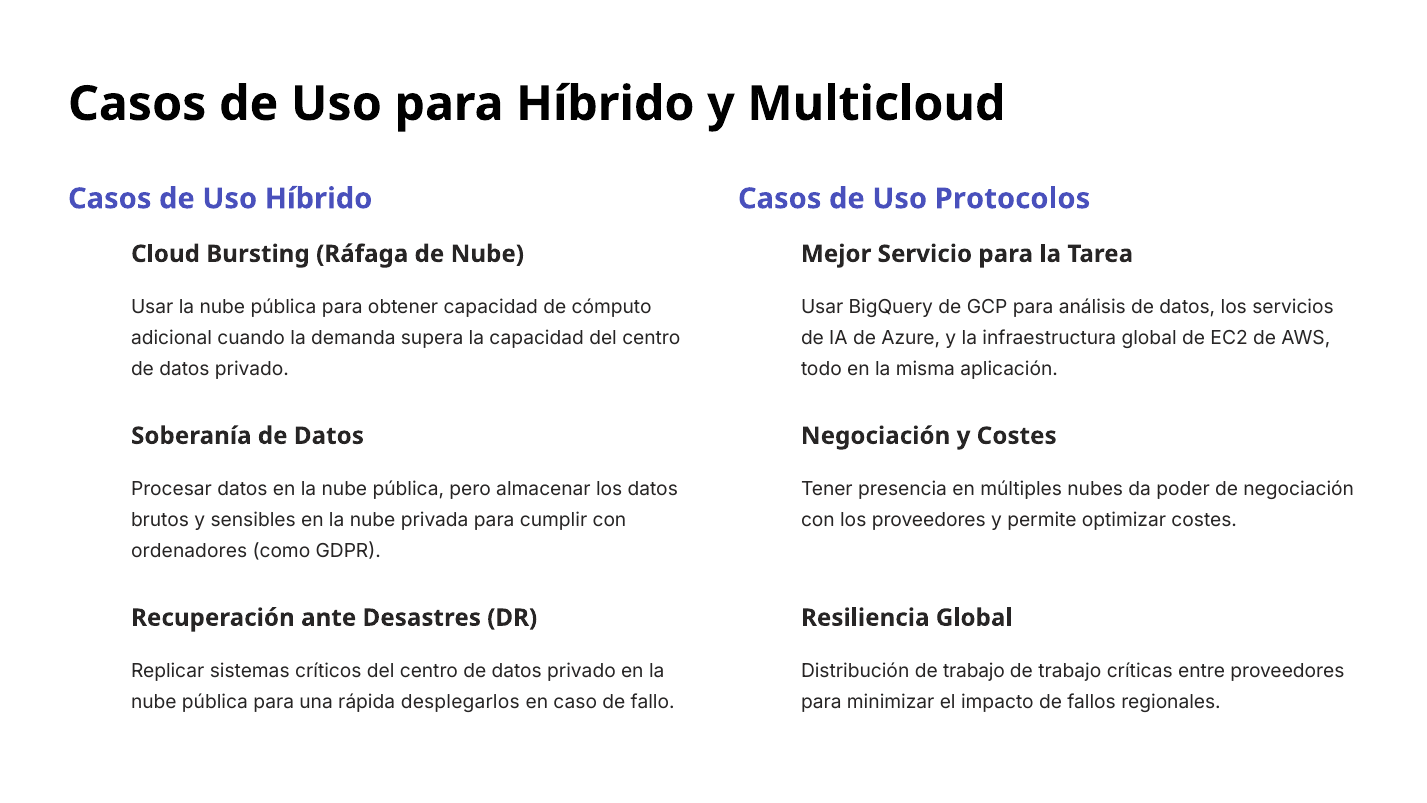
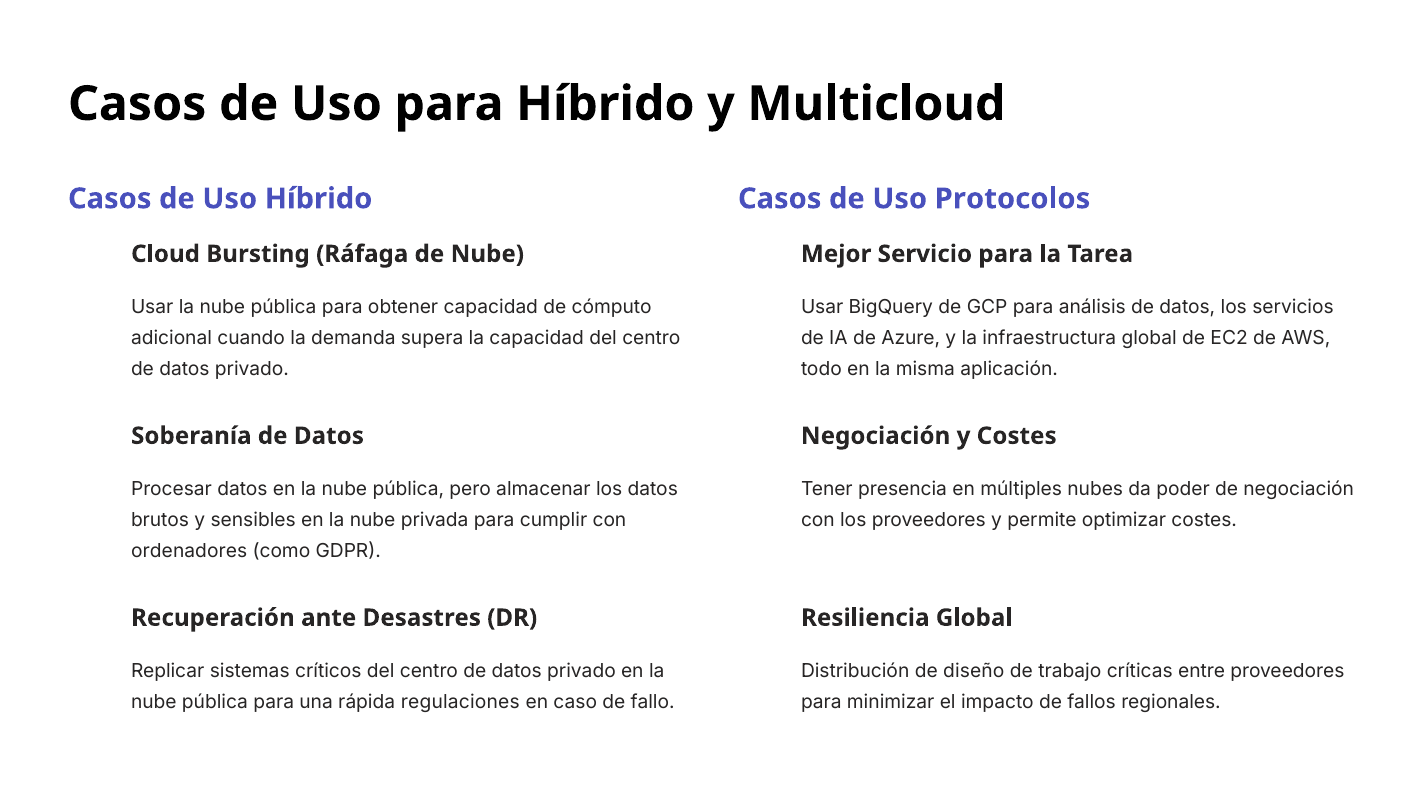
Distribución de trabajo: trabajo -> diseño (974, 671)
desplegarlos: desplegarlos -> regulaciones (460, 702)
